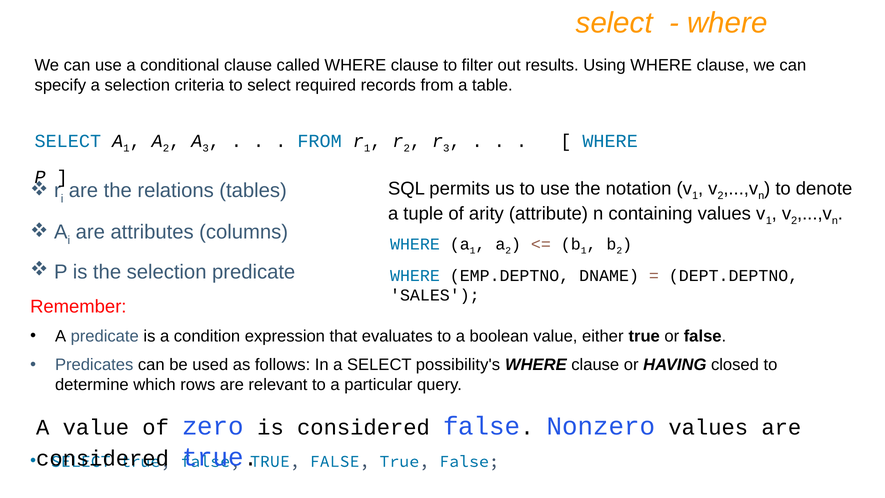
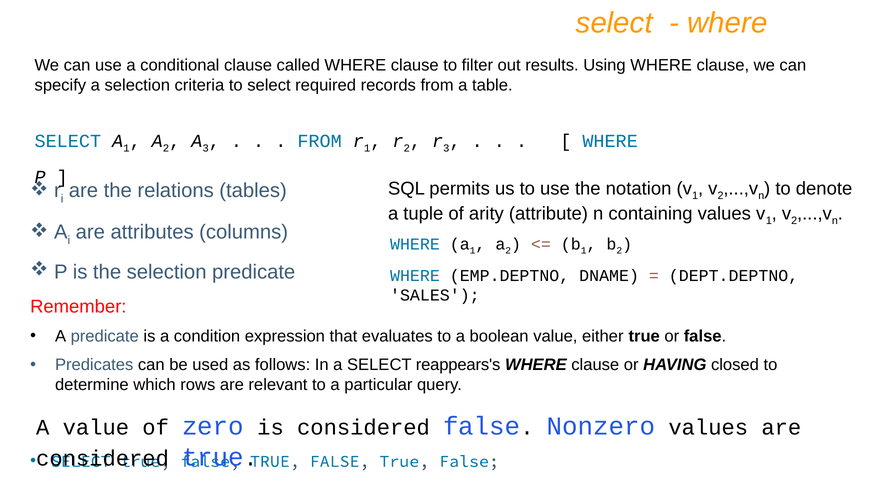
possibility's: possibility's -> reappears's (458, 365)
